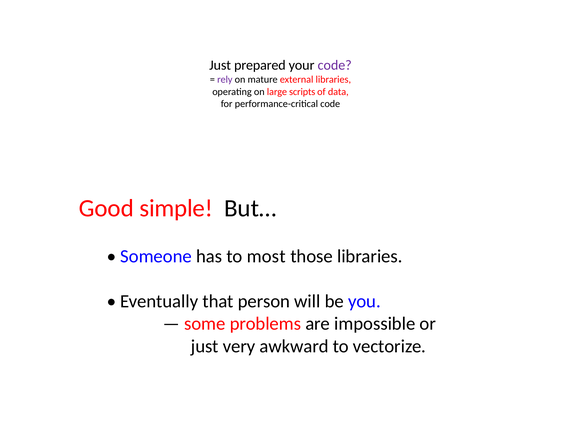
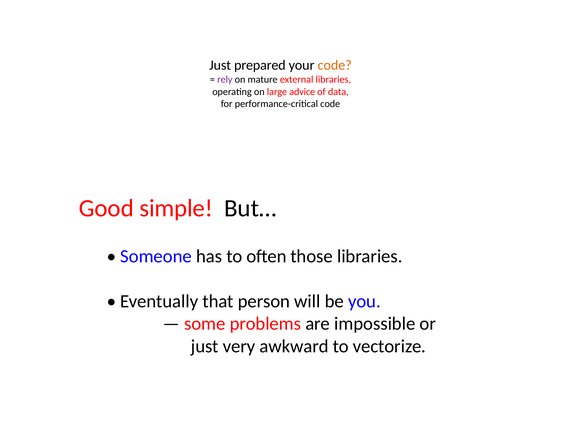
code colour: purple -> orange (335, 65)
scripts: scripts -> advice (302, 92)
most: most -> often (266, 256)
